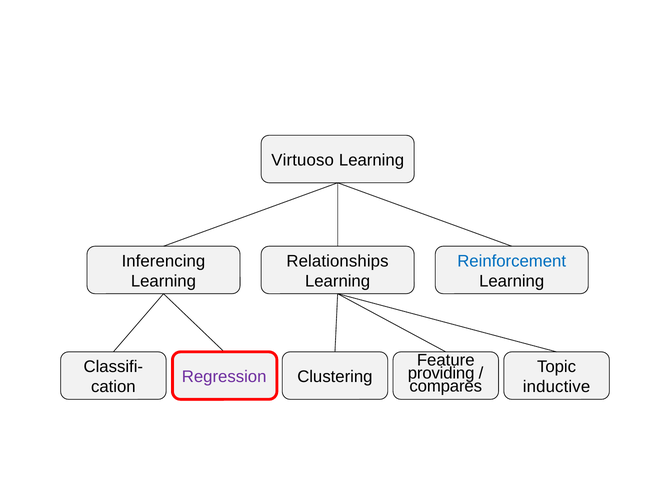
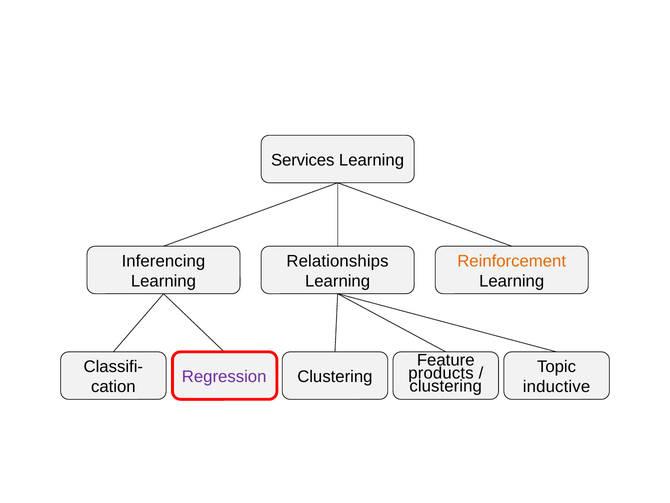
Virtuoso: Virtuoso -> Services (303, 160)
Reinforcement colour: blue -> orange (512, 261)
providing: providing -> products (441, 373)
compares: compares -> clustering (446, 386)
